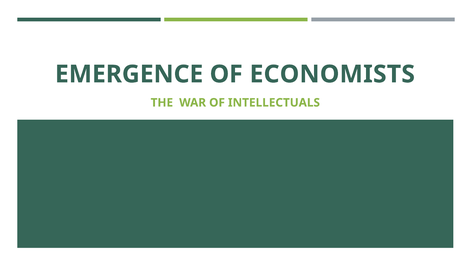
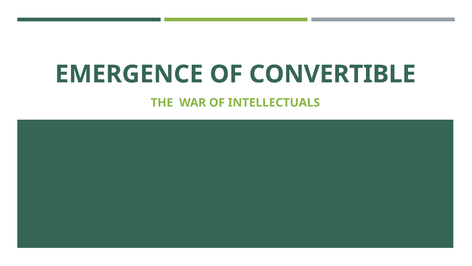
ECONOMISTS: ECONOMISTS -> CONVERTIBLE (333, 74)
